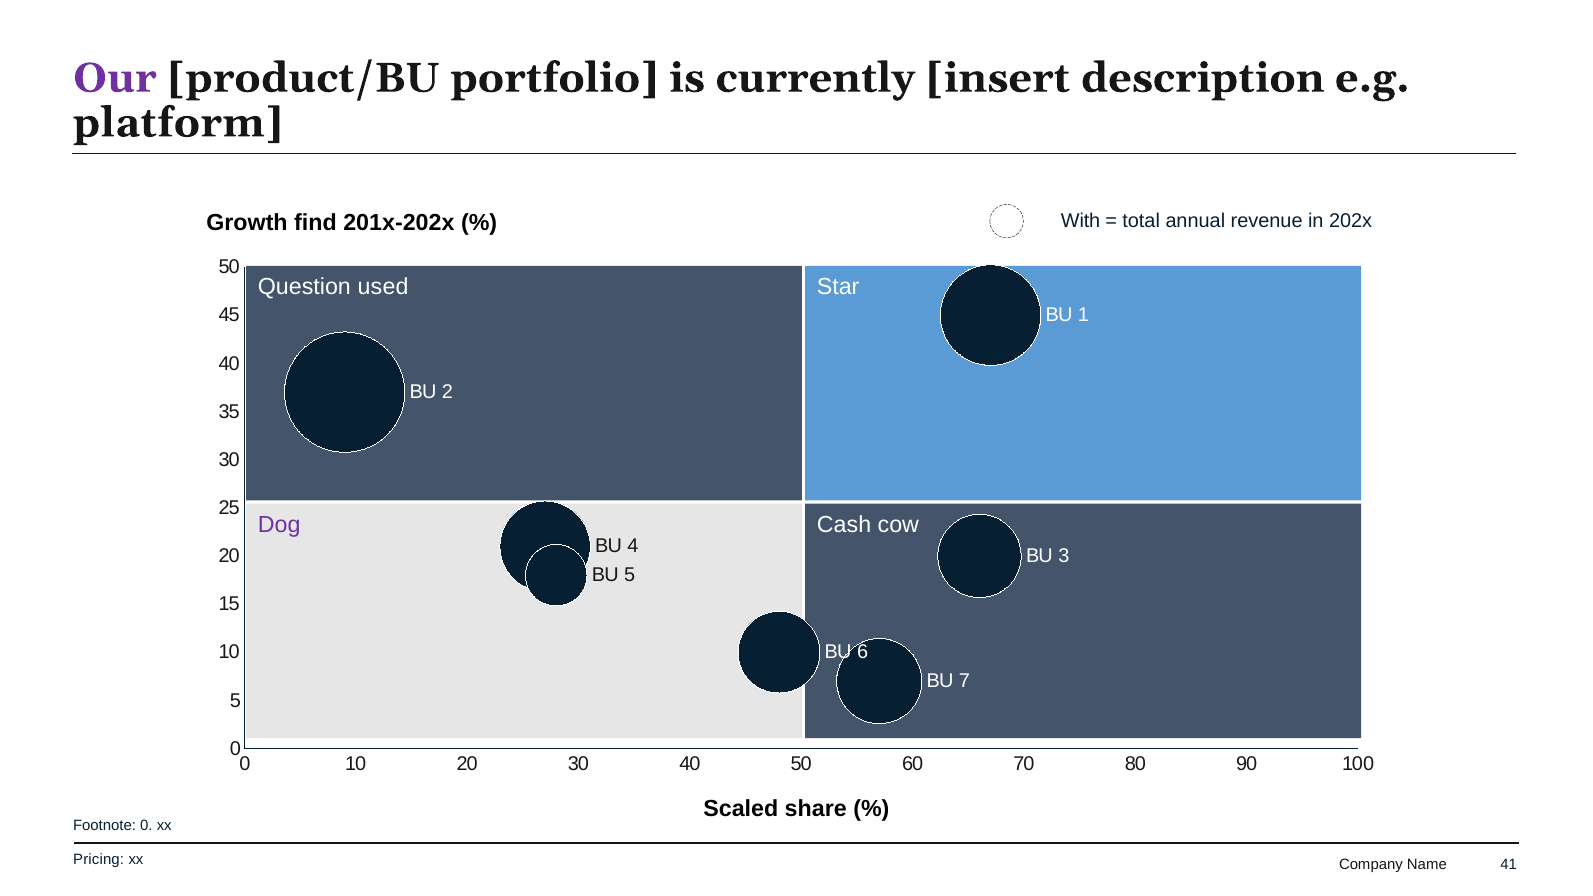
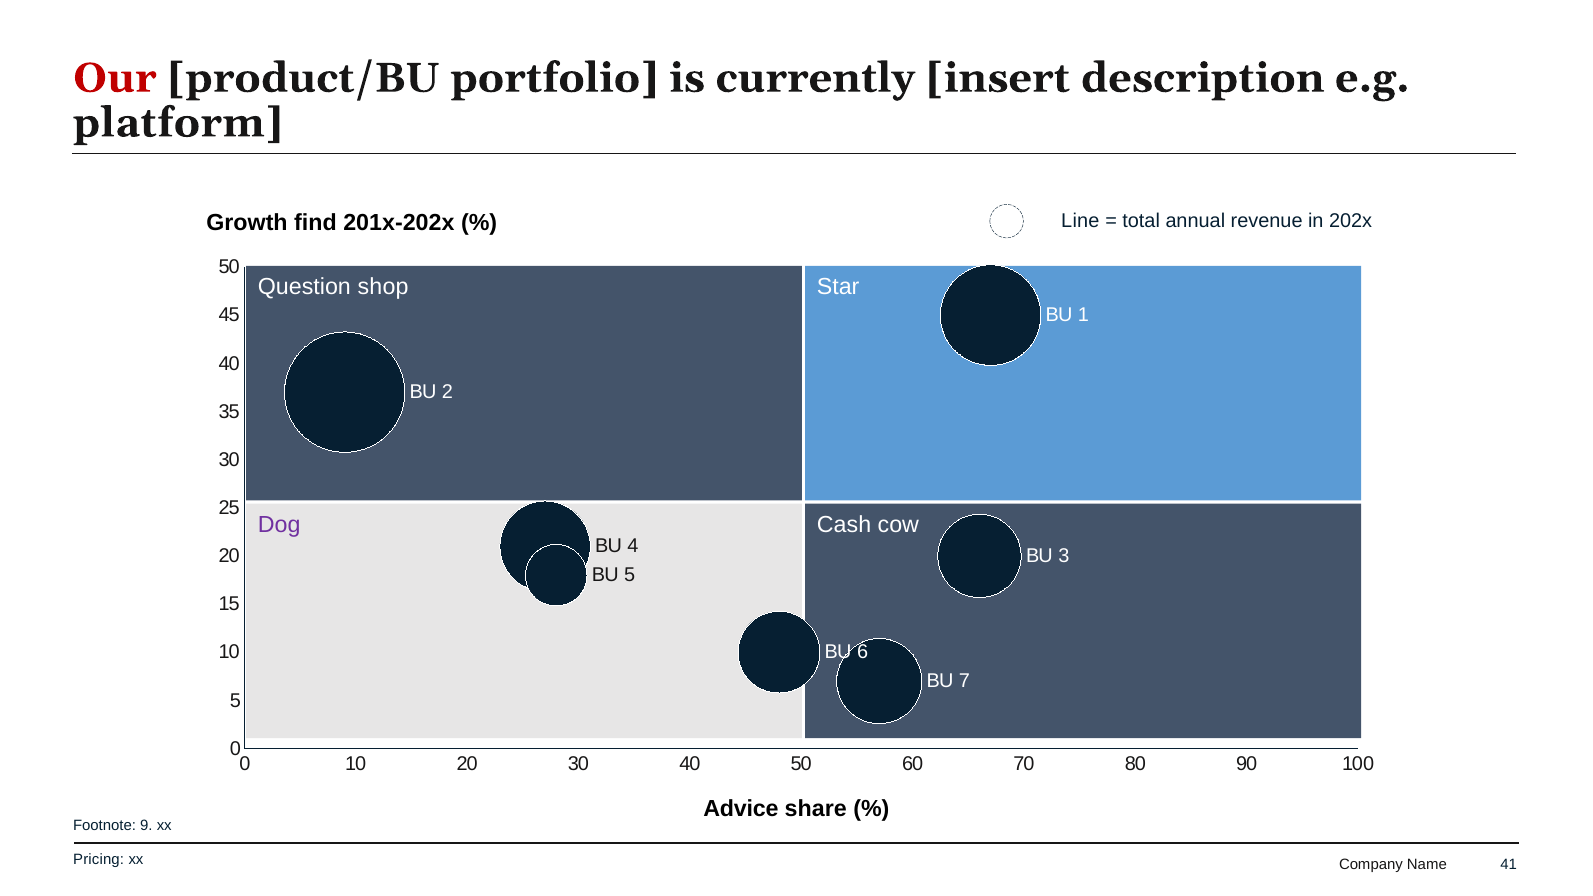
Our colour: purple -> red (115, 78)
With: With -> Line (1080, 221)
used: used -> shop (383, 287)
Scaled: Scaled -> Advice (741, 809)
Footnote 0: 0 -> 9 (146, 826)
